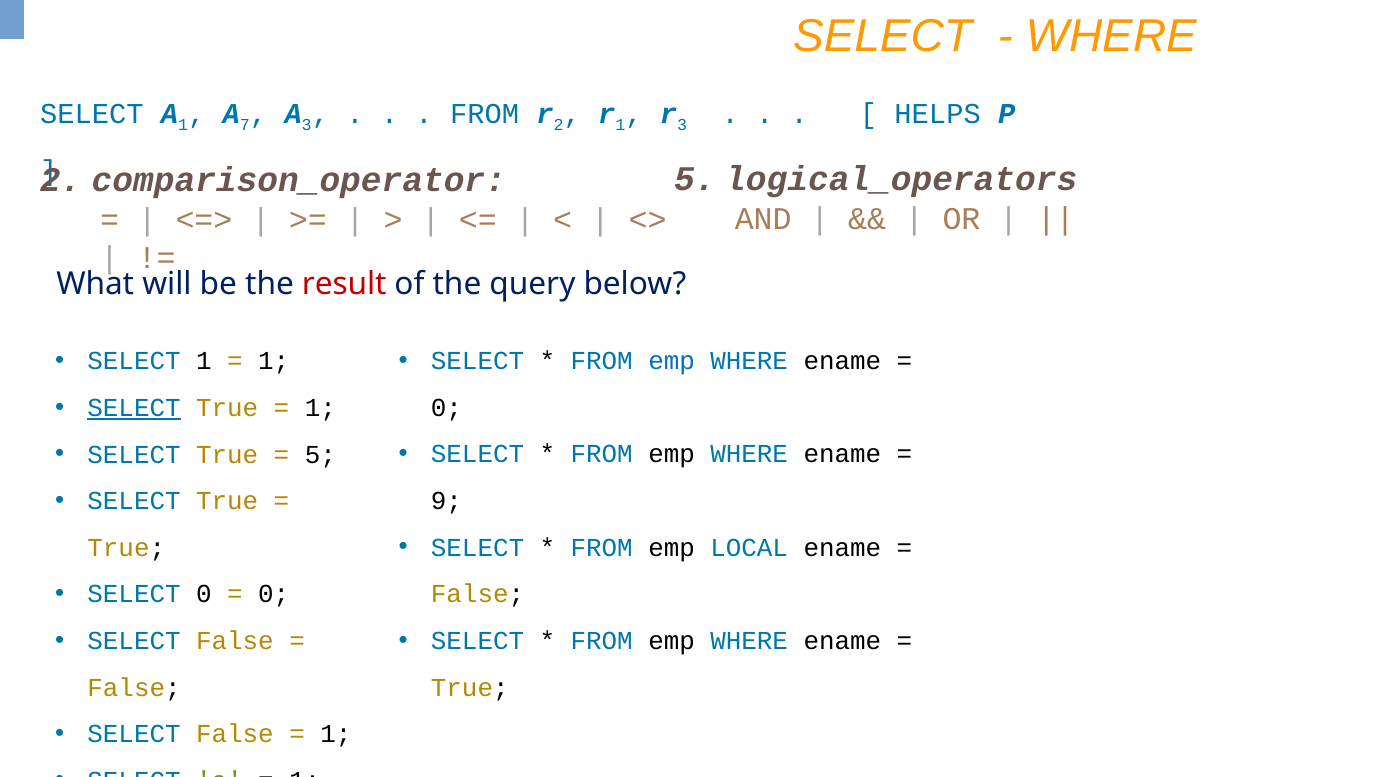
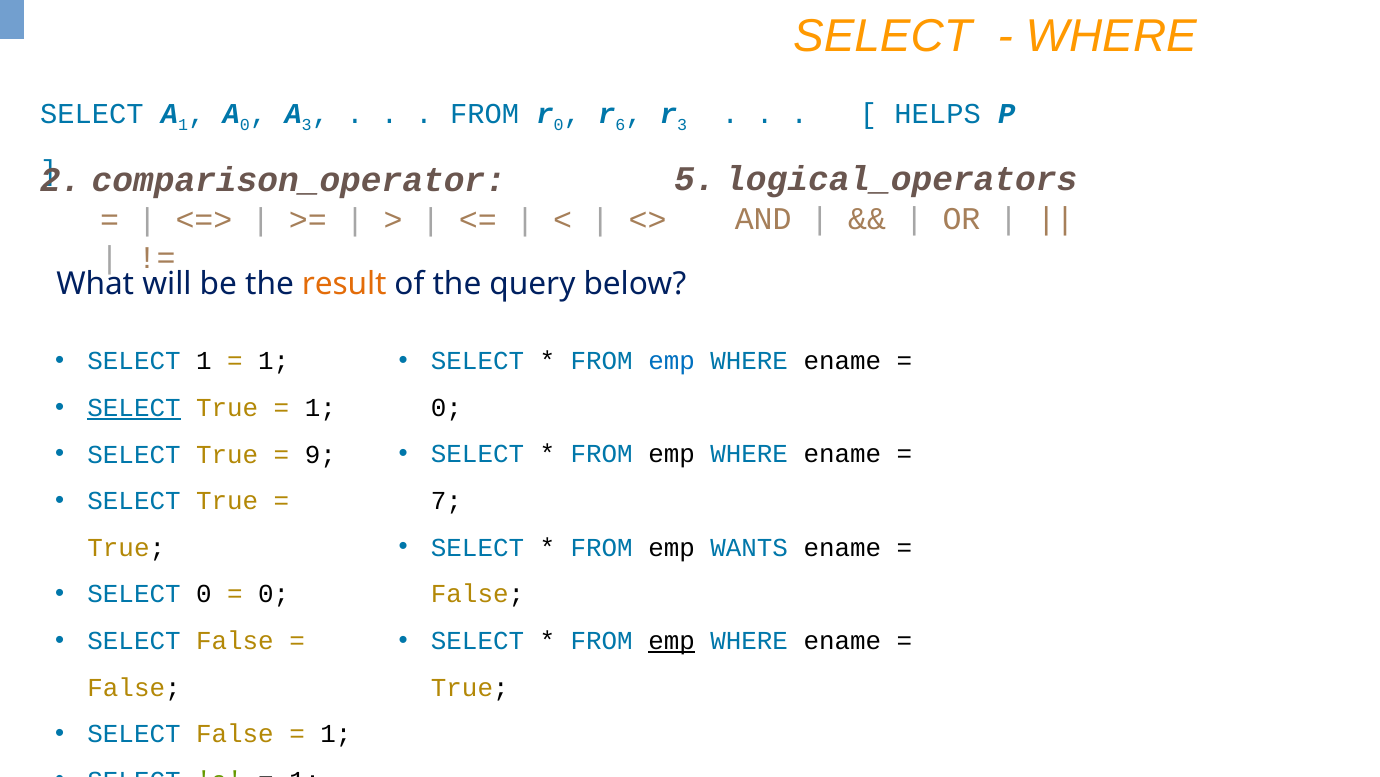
A 7: 7 -> 0 (245, 125)
2: 2 -> 0 (559, 125)
1: 1 -> 6 (620, 125)
result colour: red -> orange (344, 284)
5: 5 -> 9 (320, 454)
9: 9 -> 7 (446, 501)
LOCAL: LOCAL -> WANTS (749, 547)
emp underline: none -> present (672, 640)
